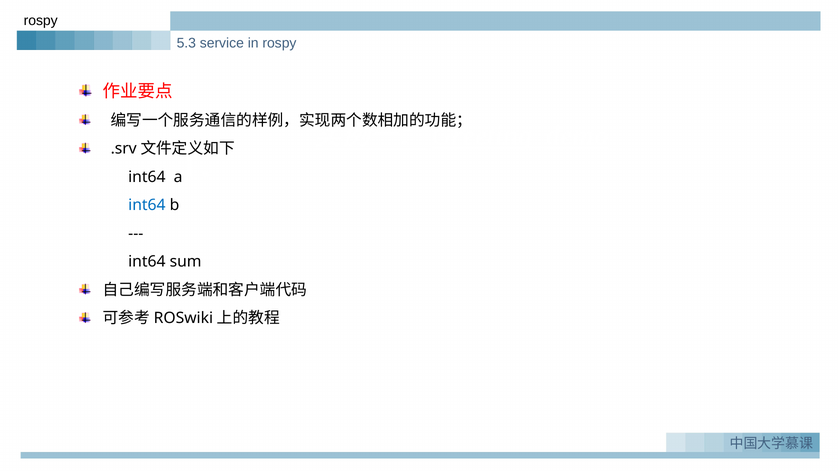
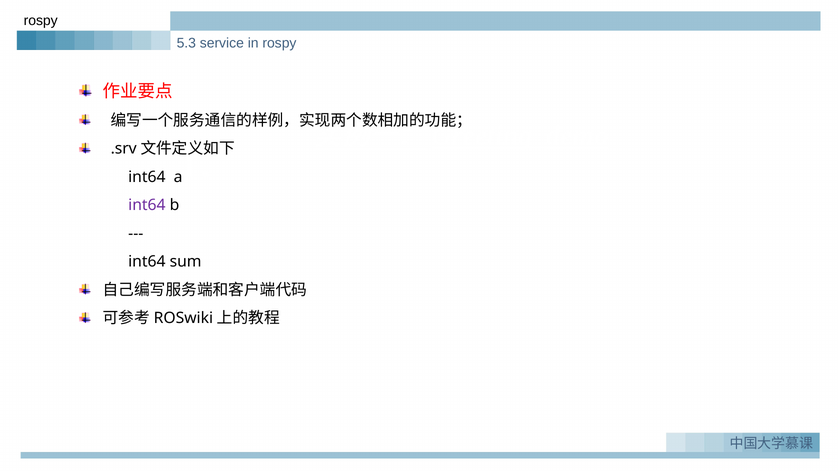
int64 colour: blue -> purple (147, 205)
